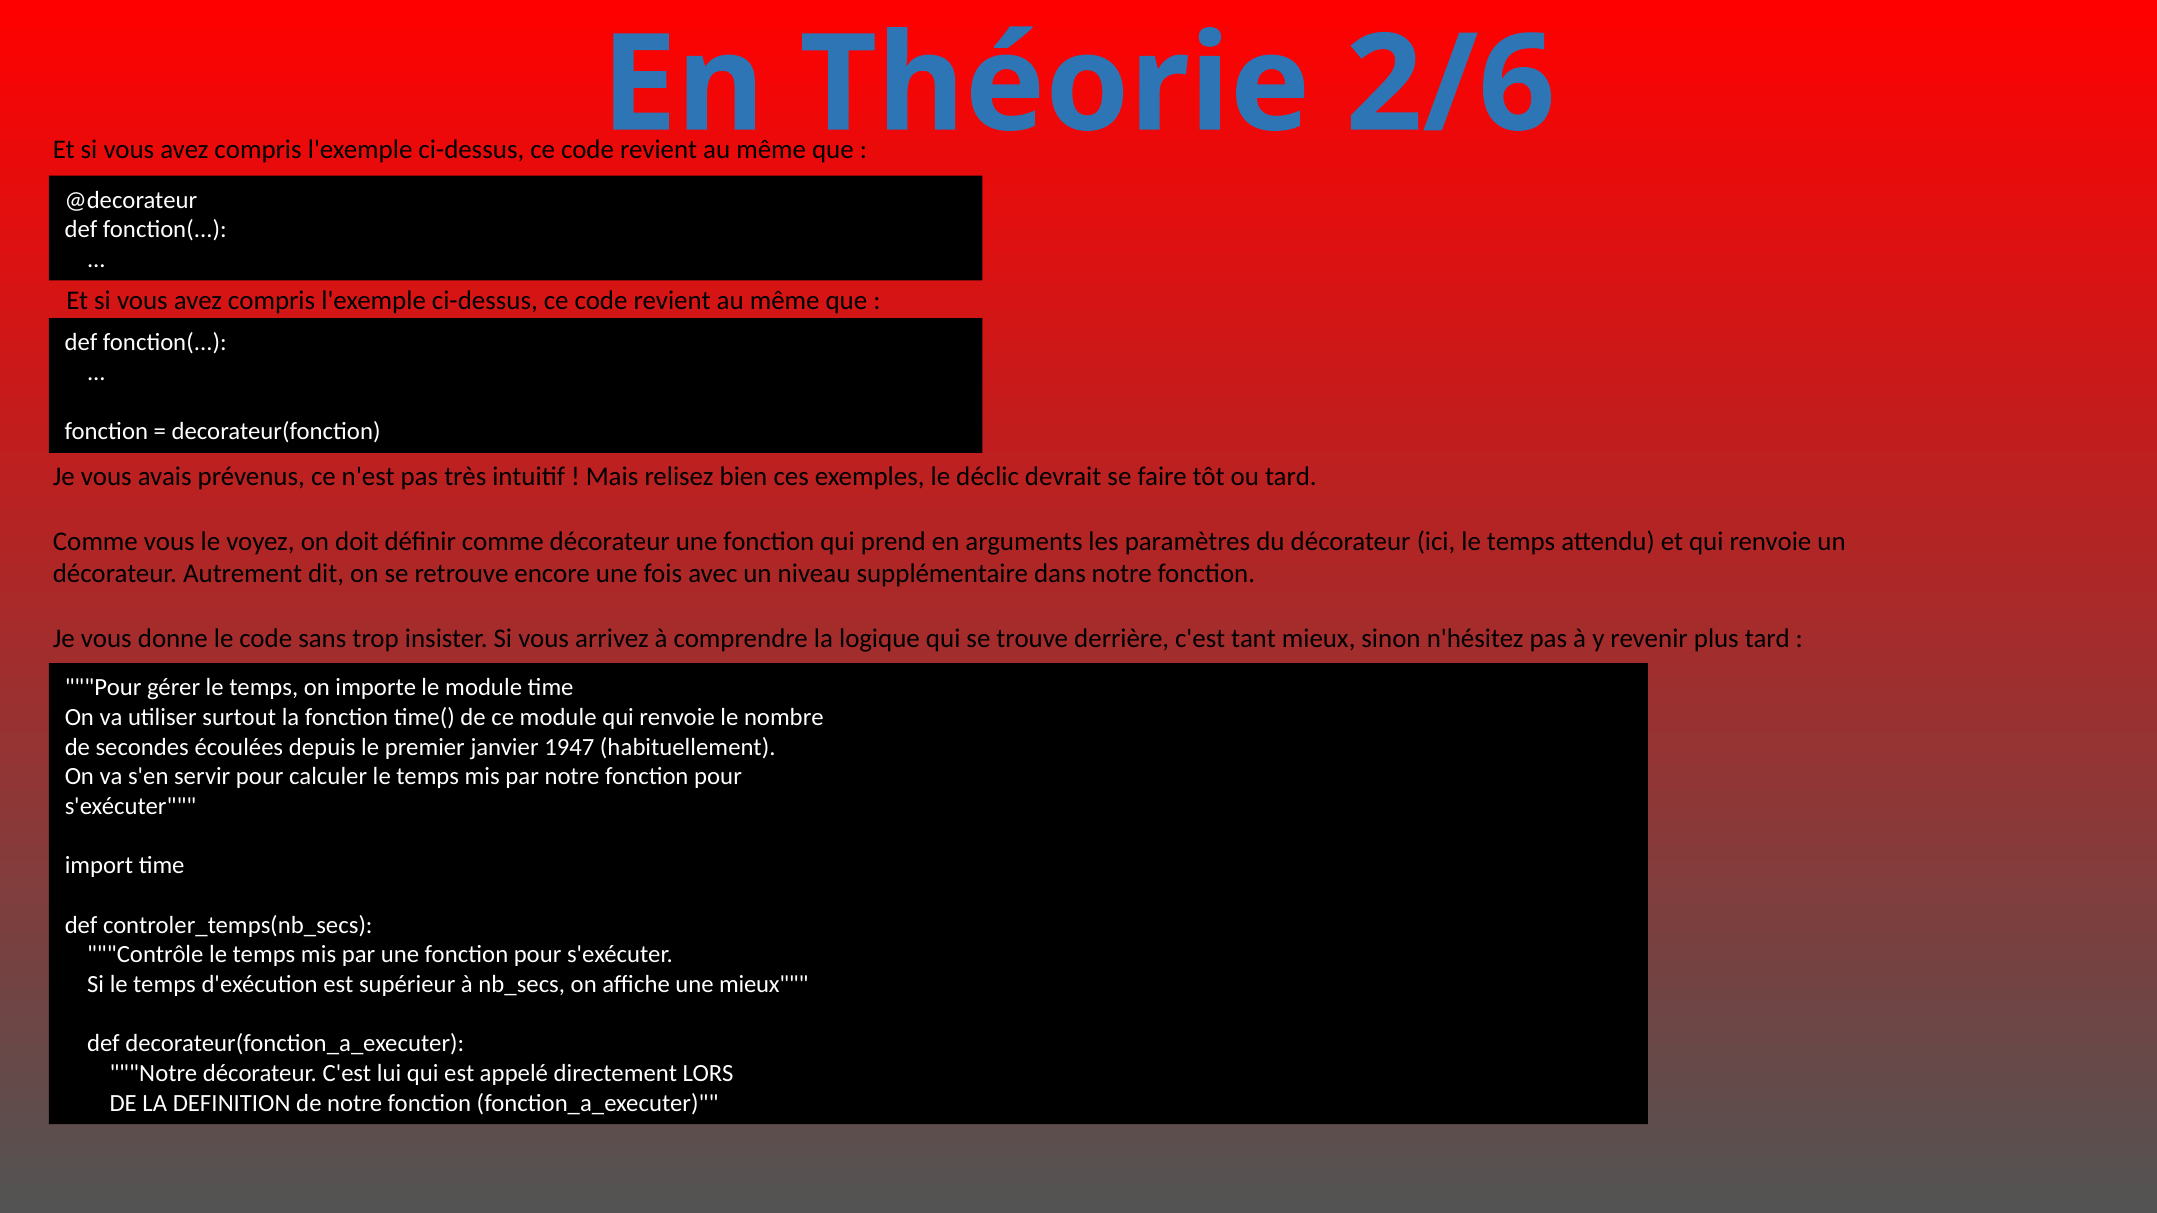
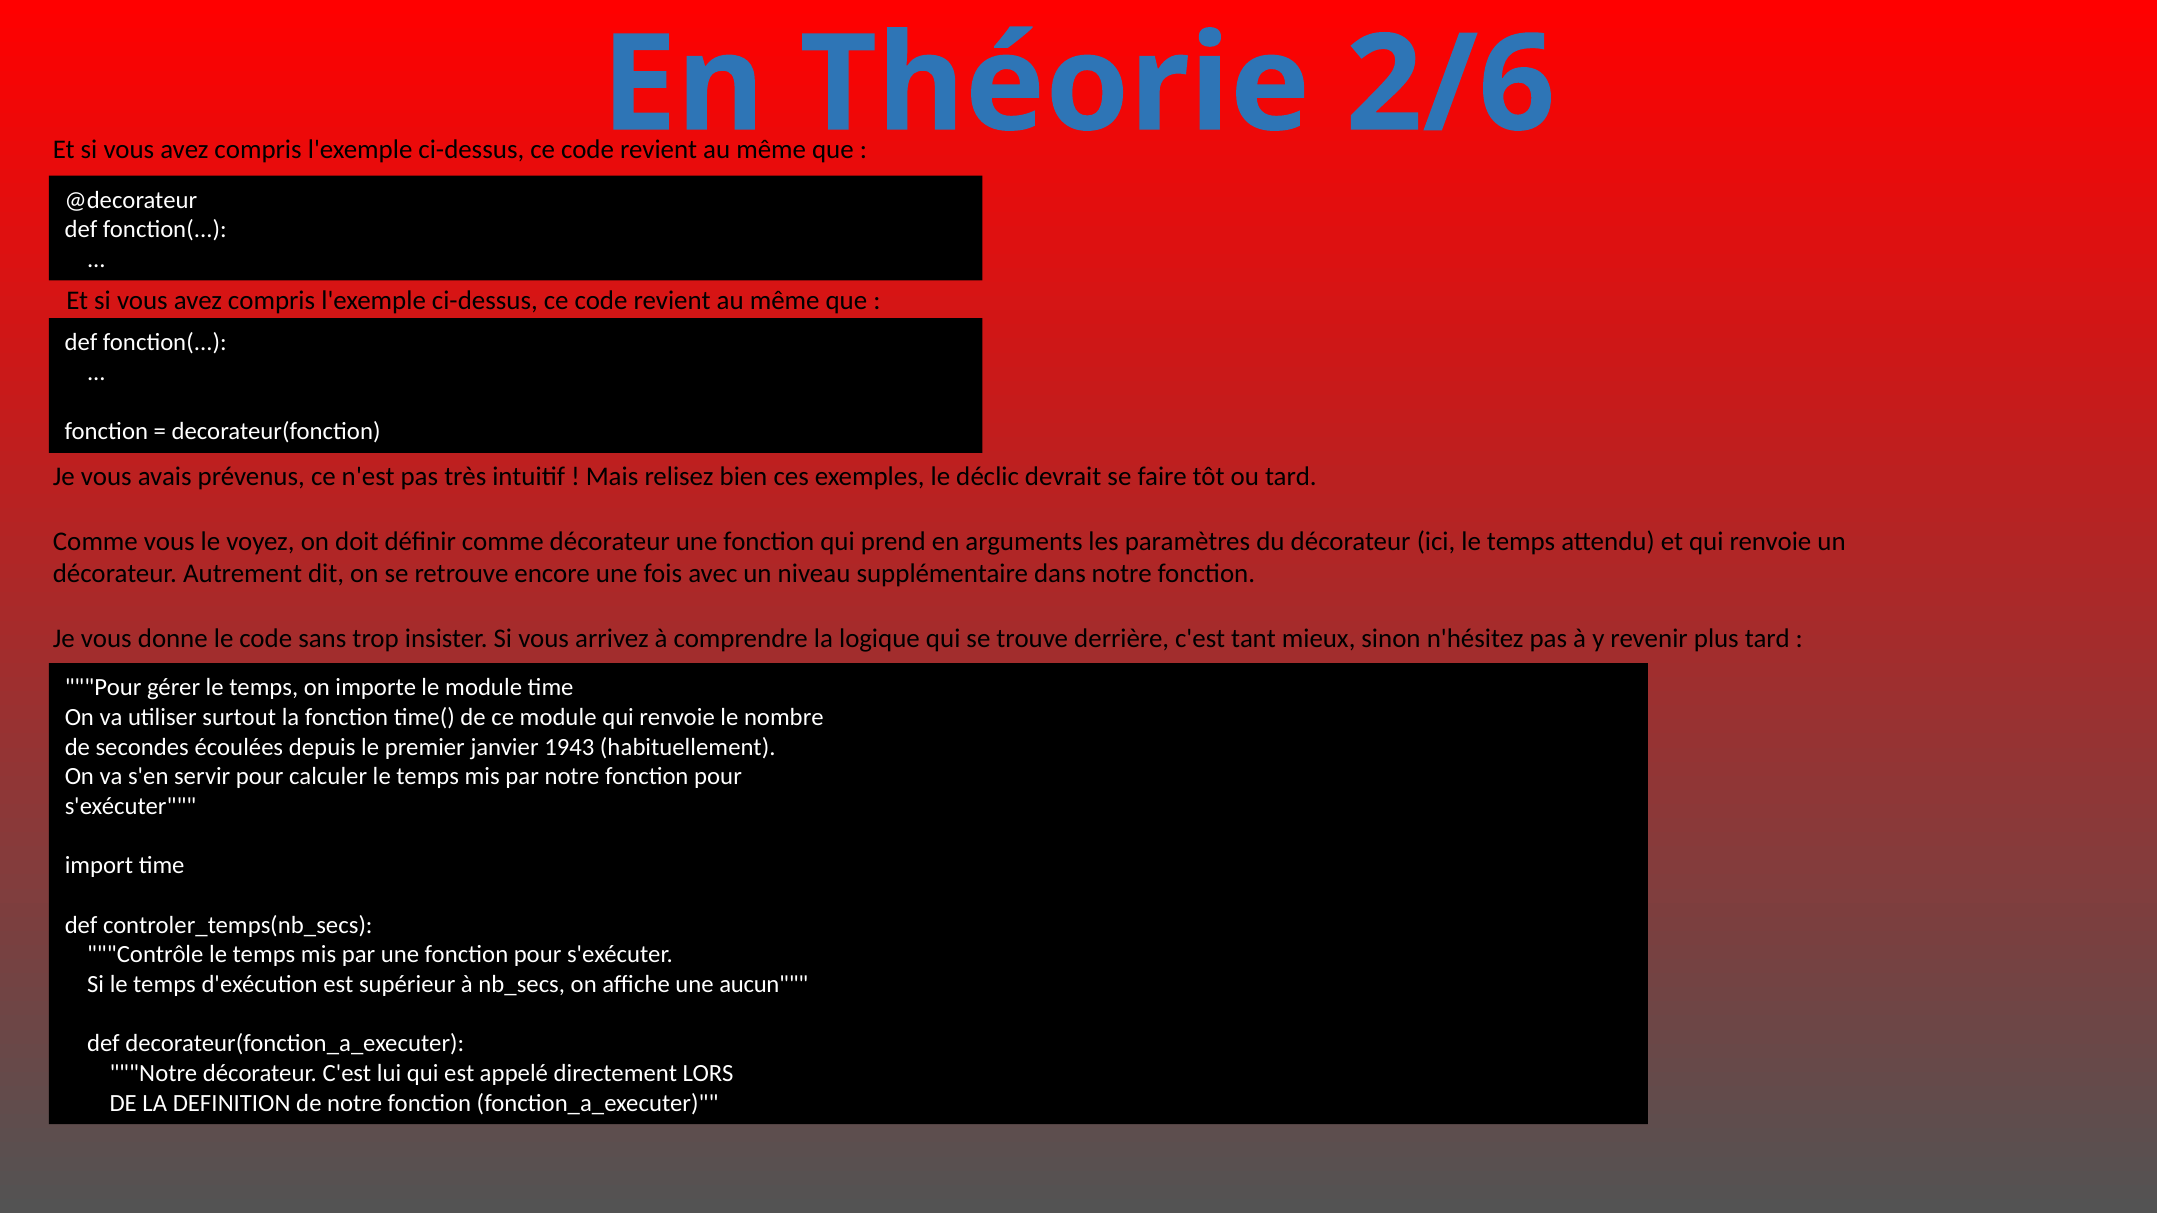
1947: 1947 -> 1943 (569, 747)
une mieux: mieux -> aucun (764, 985)
